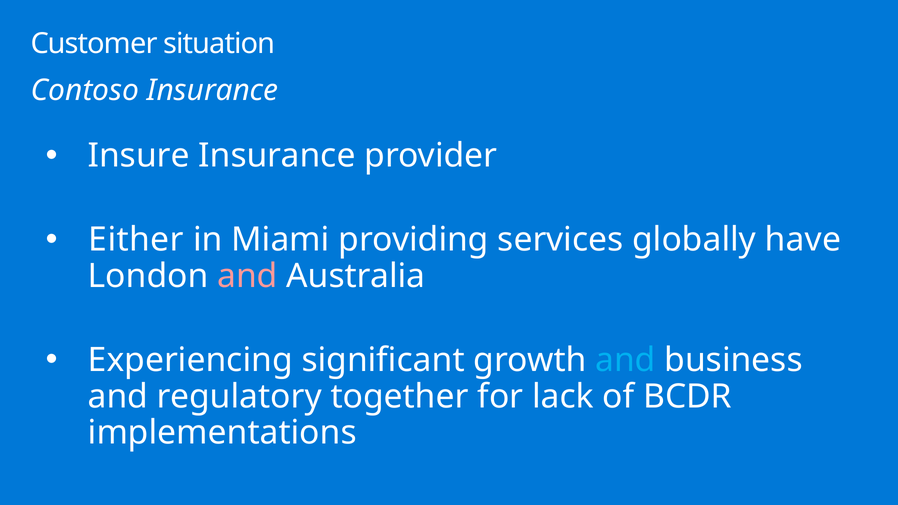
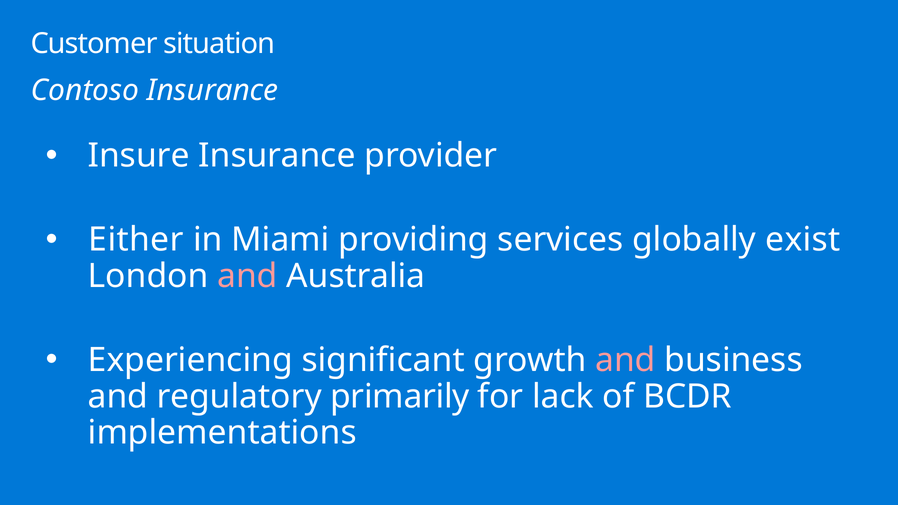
have: have -> exist (803, 240)
and colour: light blue -> pink (625, 360)
together: together -> primarily (400, 397)
